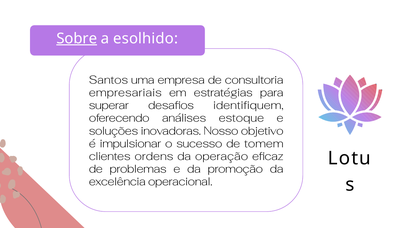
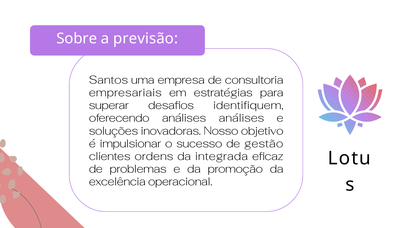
Sobre underline: present -> none (77, 38)
esolhido: esolhido -> previsão (146, 38)
análises estoque: estoque -> análises (241, 118)
tomem: tomem -> gestão (264, 143)
operação: operação -> integrada (222, 156)
